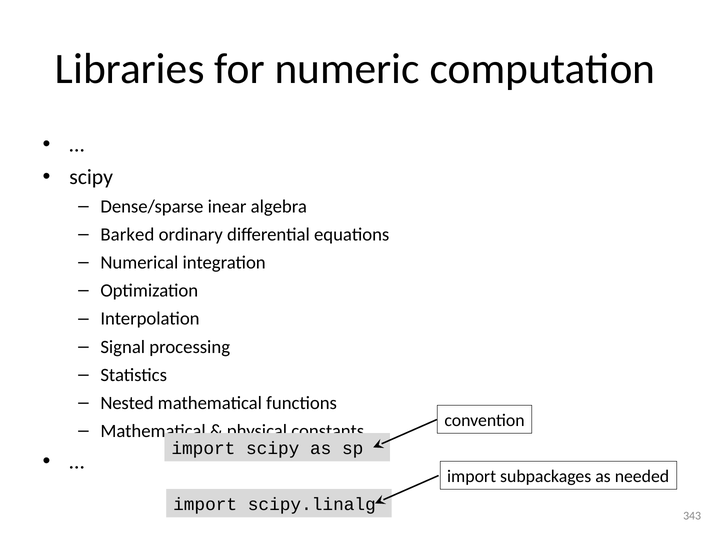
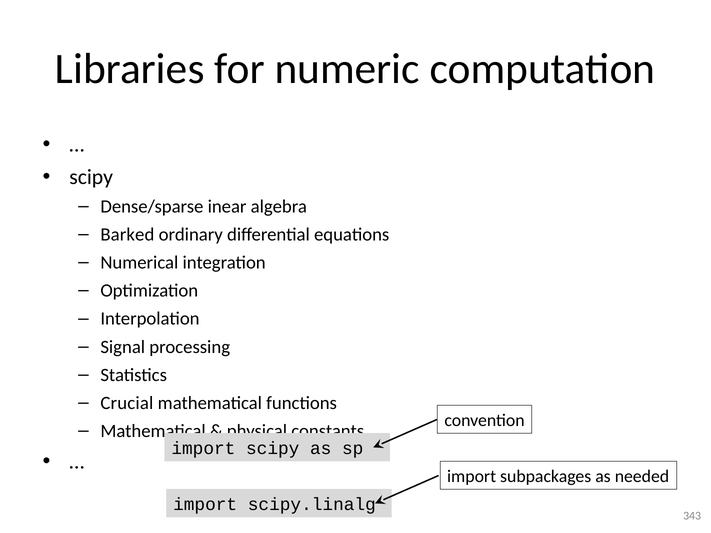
Nested: Nested -> Crucial (127, 403)
